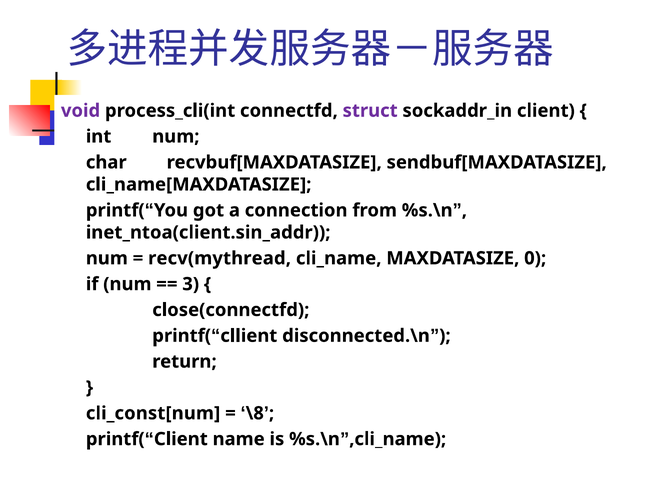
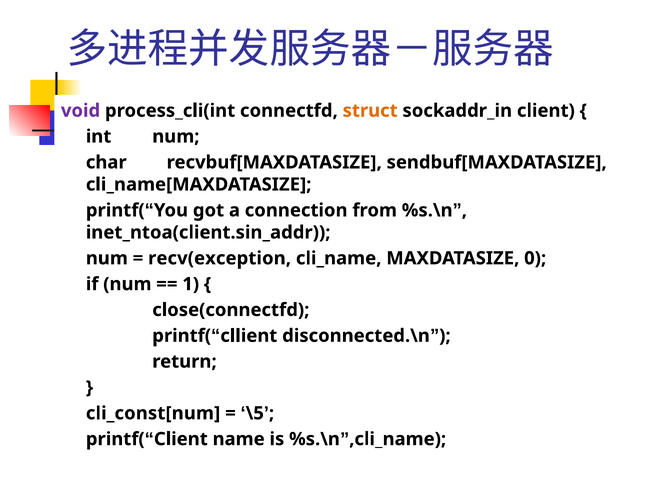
struct colour: purple -> orange (370, 111)
recv(mythread: recv(mythread -> recv(exception (220, 258)
3: 3 -> 1 (191, 284)
\8: \8 -> \5 (255, 413)
